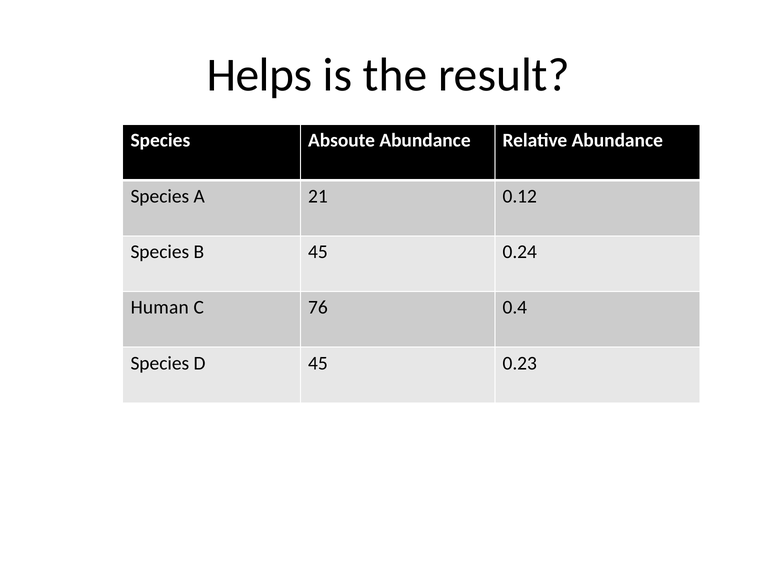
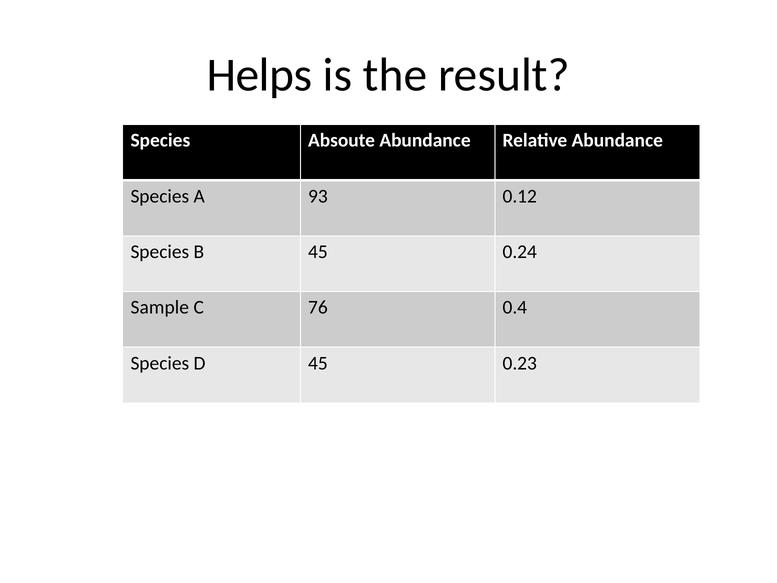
21: 21 -> 93 (318, 196)
Human: Human -> Sample (160, 307)
